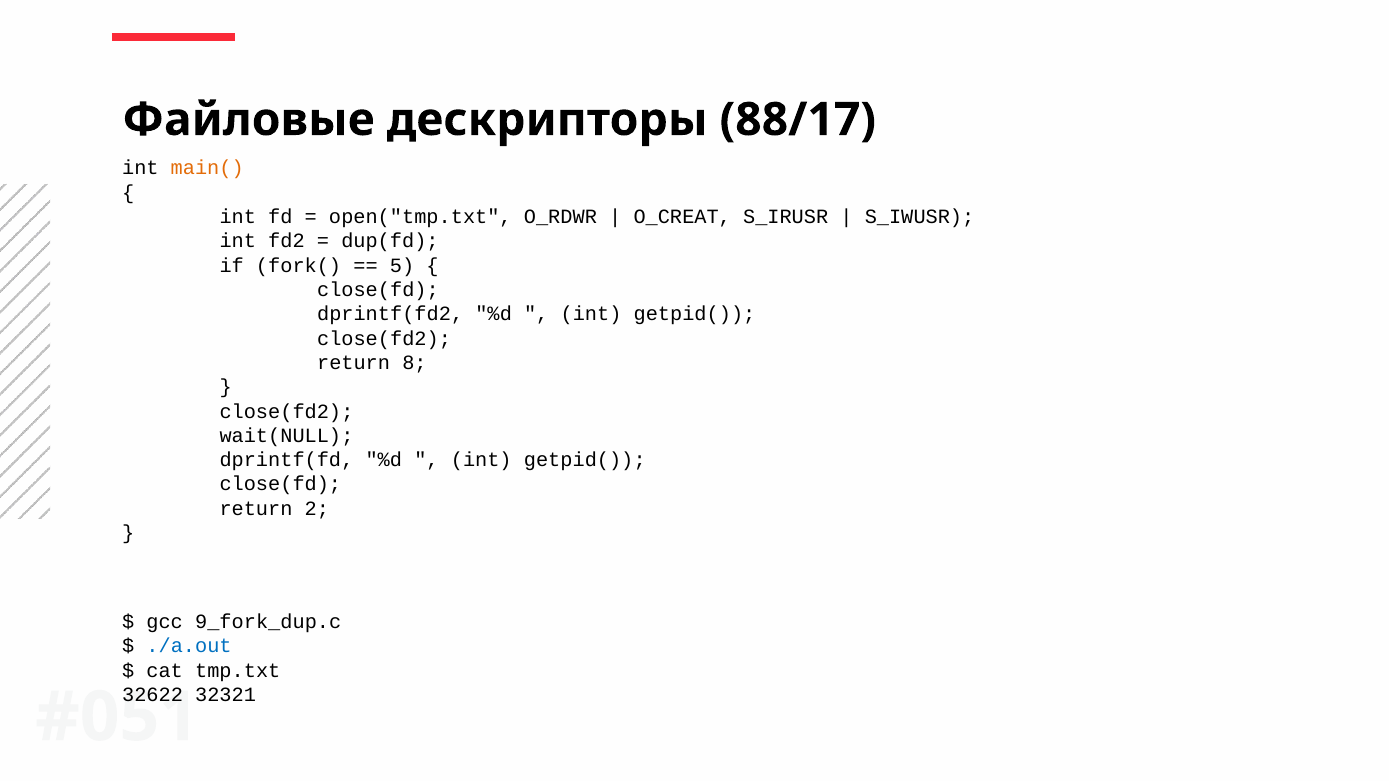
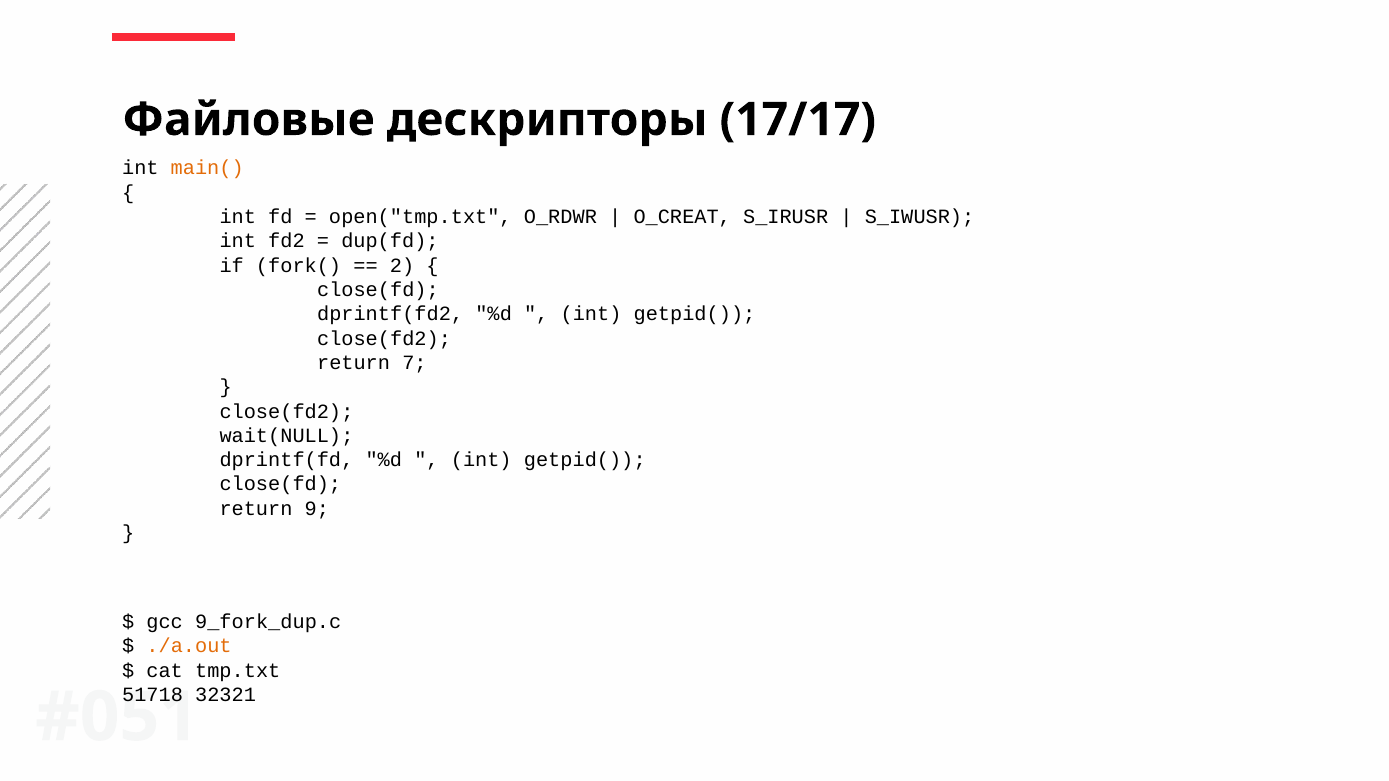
88/17: 88/17 -> 17/17 (798, 120)
5: 5 -> 2 (402, 266)
8: 8 -> 7 (414, 363)
2: 2 -> 9 (317, 509)
./a.out colour: blue -> orange (189, 646)
32622: 32622 -> 51718 (153, 695)
